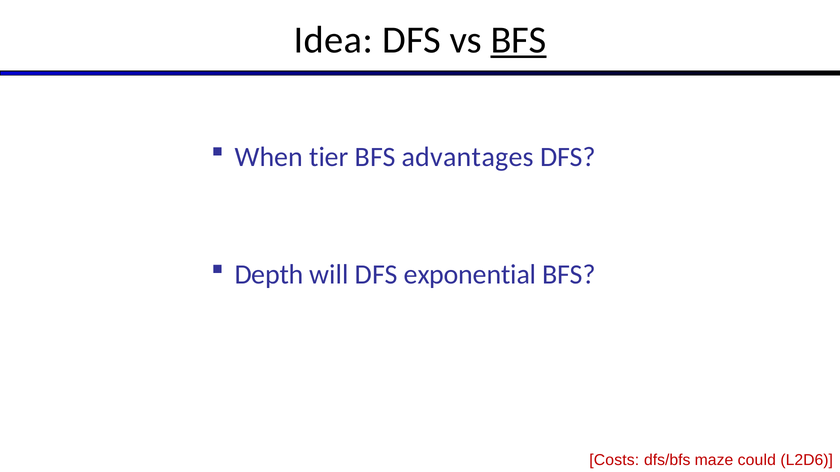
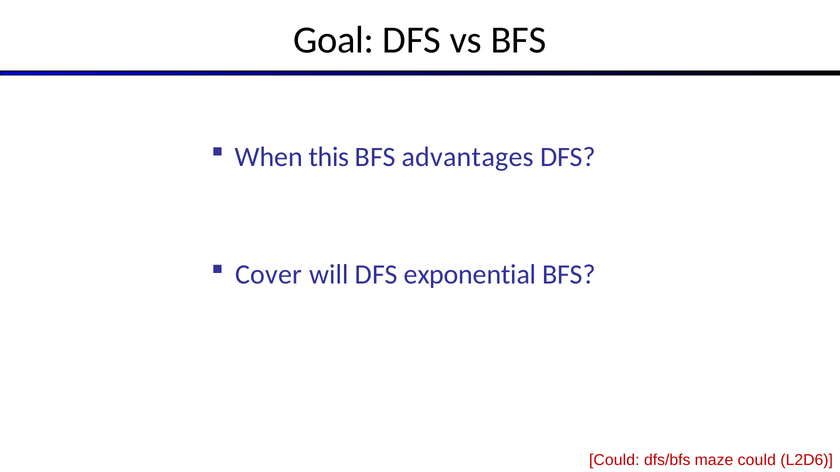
Idea: Idea -> Goal (334, 40)
BFS underline: present -> none (519, 40)
tier: tier -> this (329, 157)
Depth: Depth -> Cover (269, 275)
Costs: Costs -> Could (614, 461)
